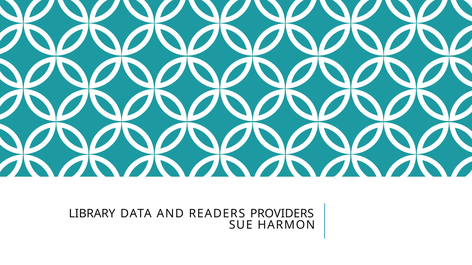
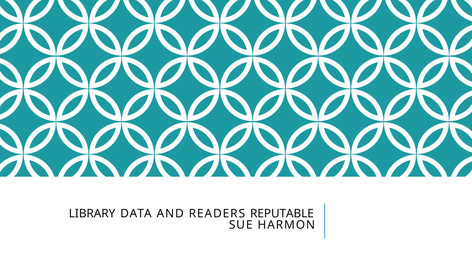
PROVIDERS: PROVIDERS -> REPUTABLE (282, 214)
